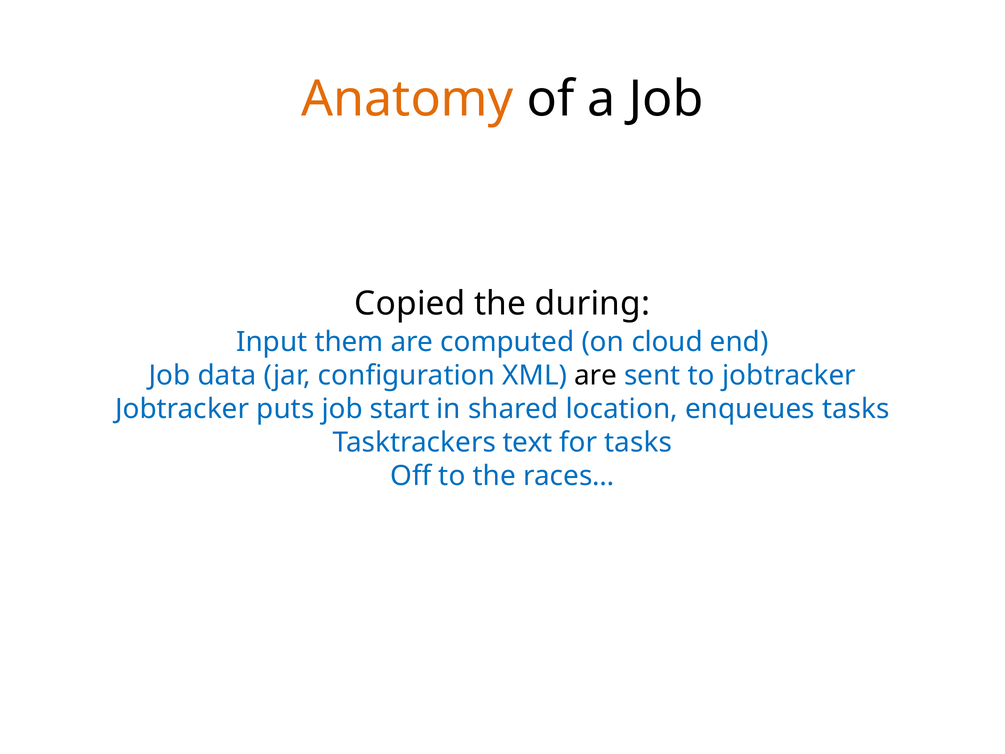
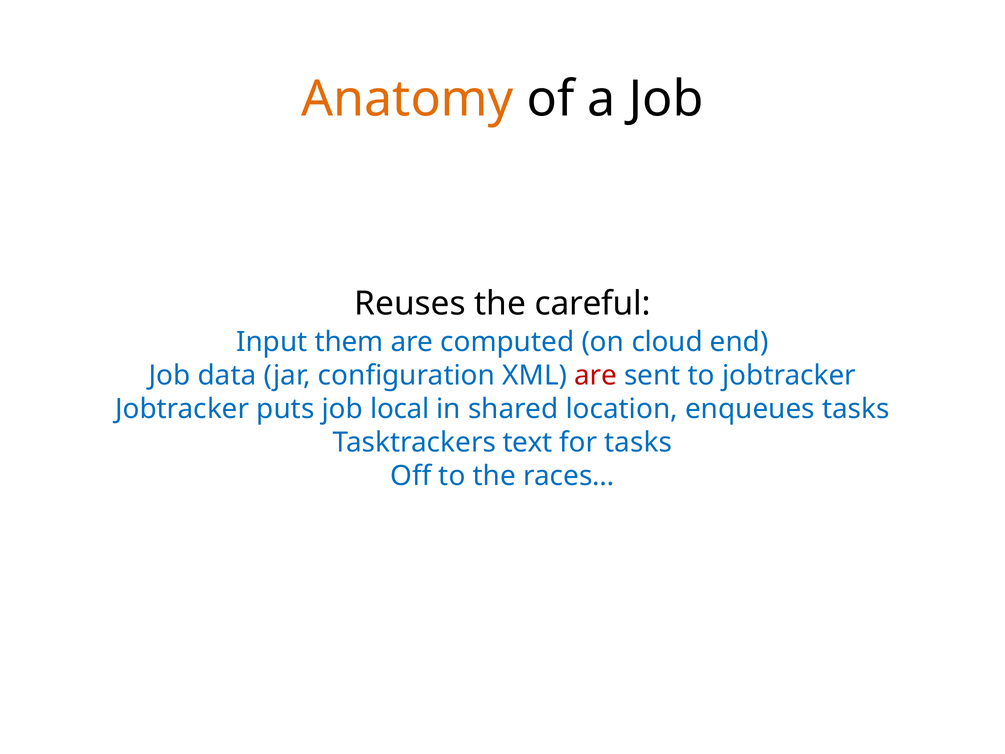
Copied: Copied -> Reuses (410, 304)
during: during -> careful (593, 304)
are colour: black -> red (596, 375)
start: start -> local (400, 409)
